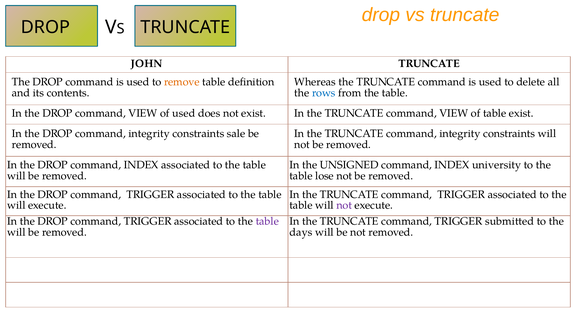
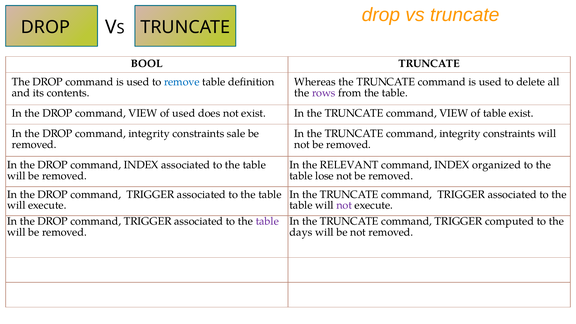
JOHN: JOHN -> BOOL (147, 63)
remove colour: orange -> blue (182, 82)
rows colour: blue -> purple (324, 93)
UNSIGNED: UNSIGNED -> RELEVANT (349, 165)
university: university -> organized (497, 165)
submitted: submitted -> computed (510, 221)
